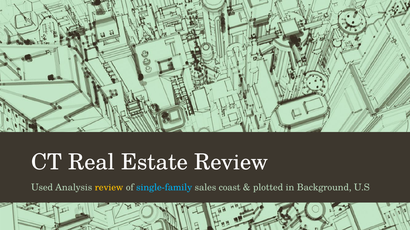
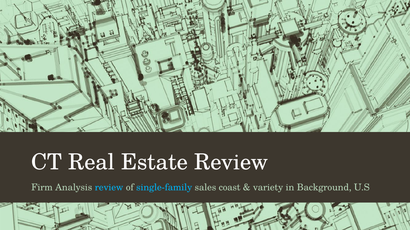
Used: Used -> Firm (42, 188)
review colour: yellow -> light blue (109, 188)
plotted: plotted -> variety (268, 188)
